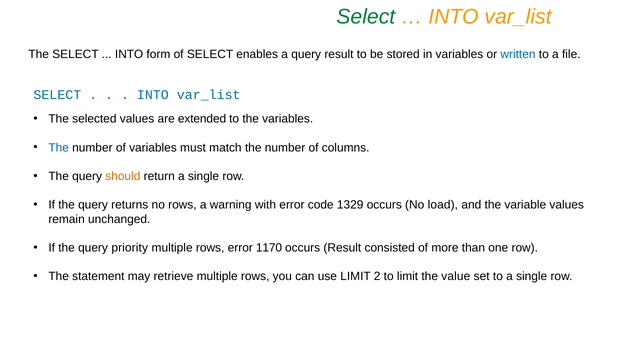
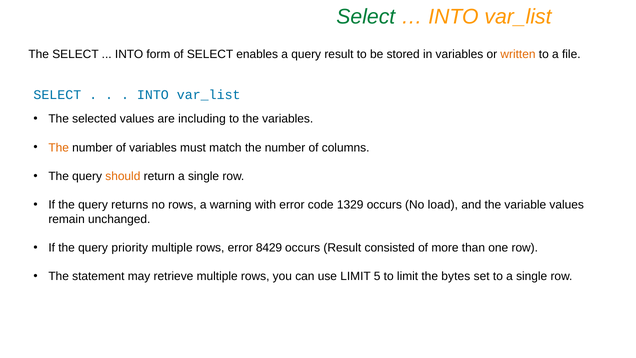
written colour: blue -> orange (518, 54)
extended: extended -> including (202, 119)
The colour: blue -> orange (59, 148)
1170: 1170 -> 8429 (269, 248)
2: 2 -> 5 (377, 276)
value: value -> bytes (456, 276)
